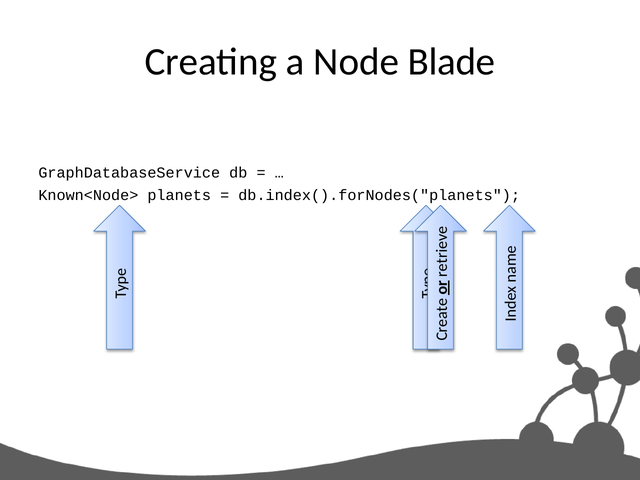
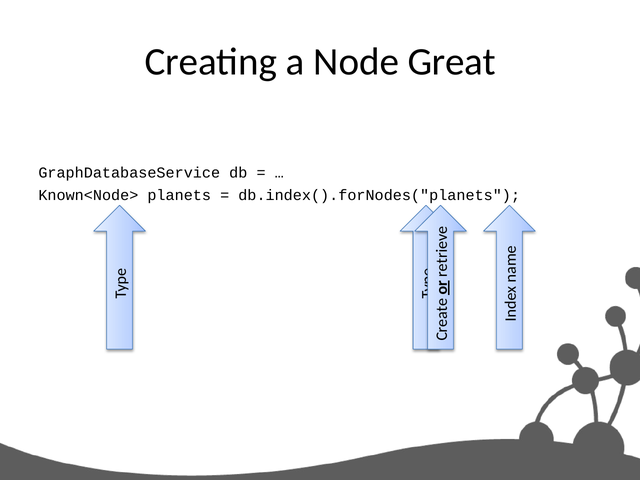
Blade: Blade -> Great (452, 62)
